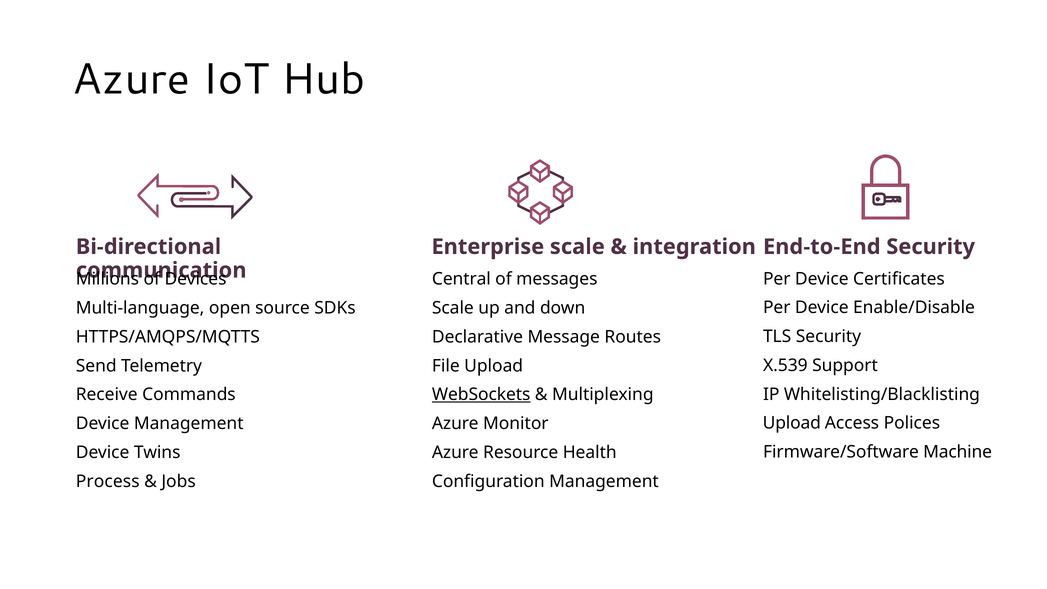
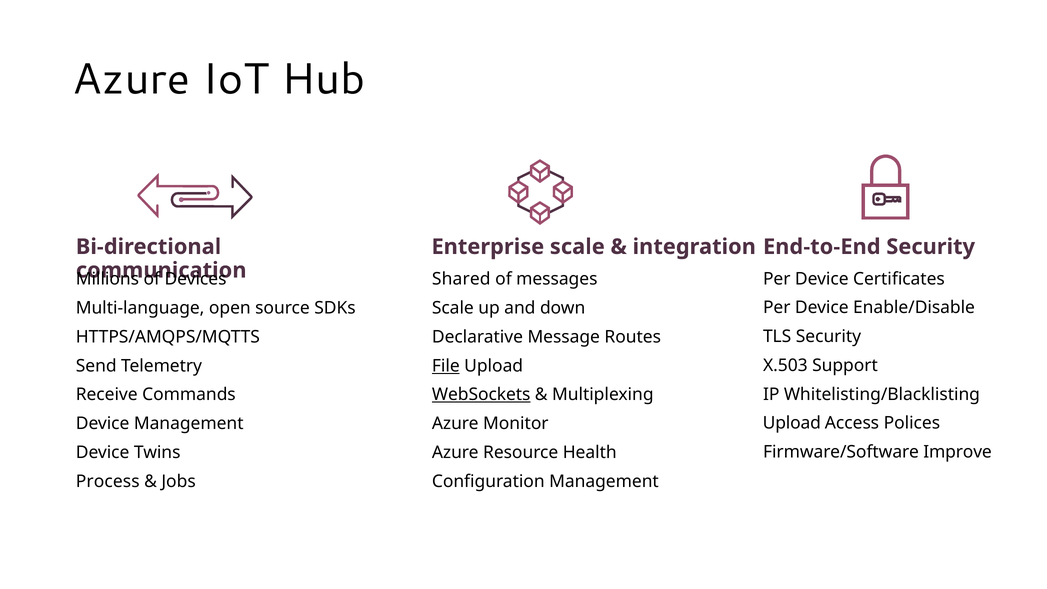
Central: Central -> Shared (461, 279)
X.539: X.539 -> X.503 (785, 365)
File underline: none -> present (446, 366)
Machine: Machine -> Improve (958, 452)
